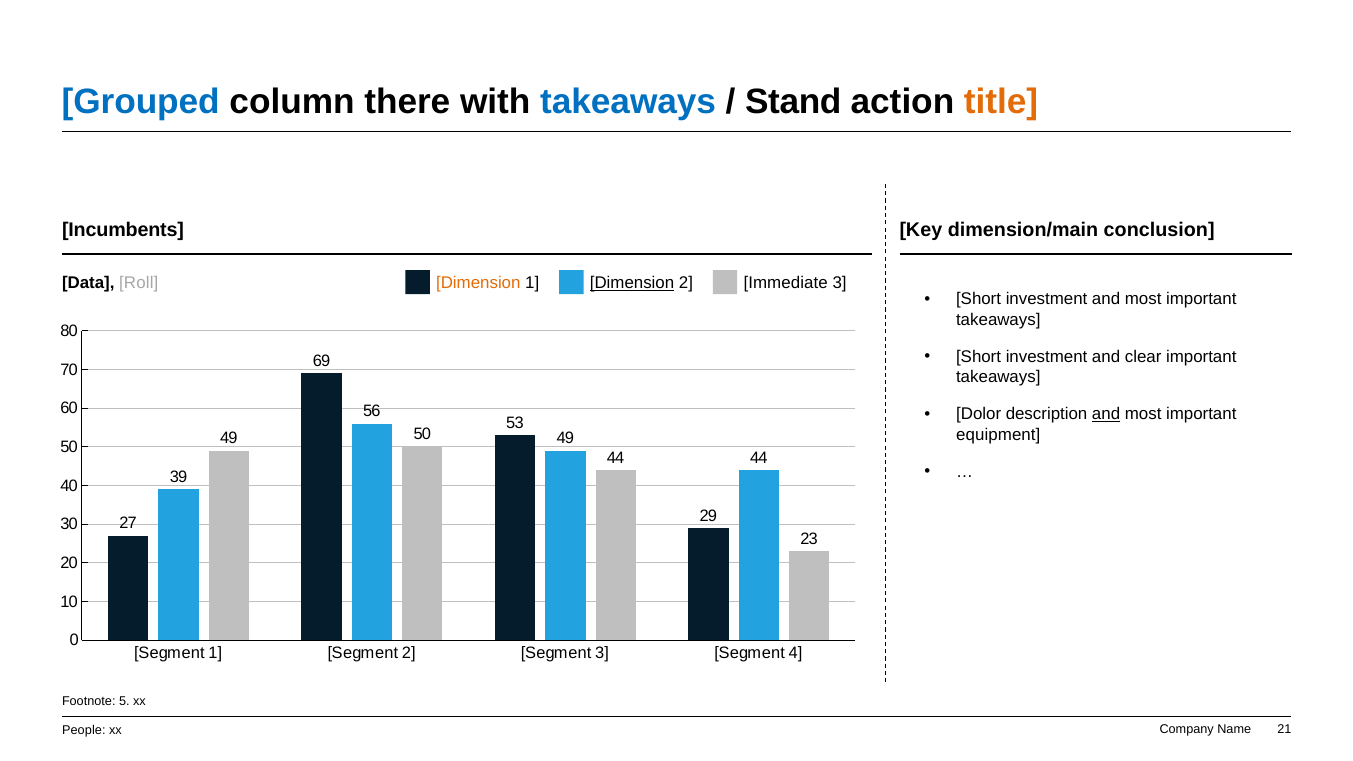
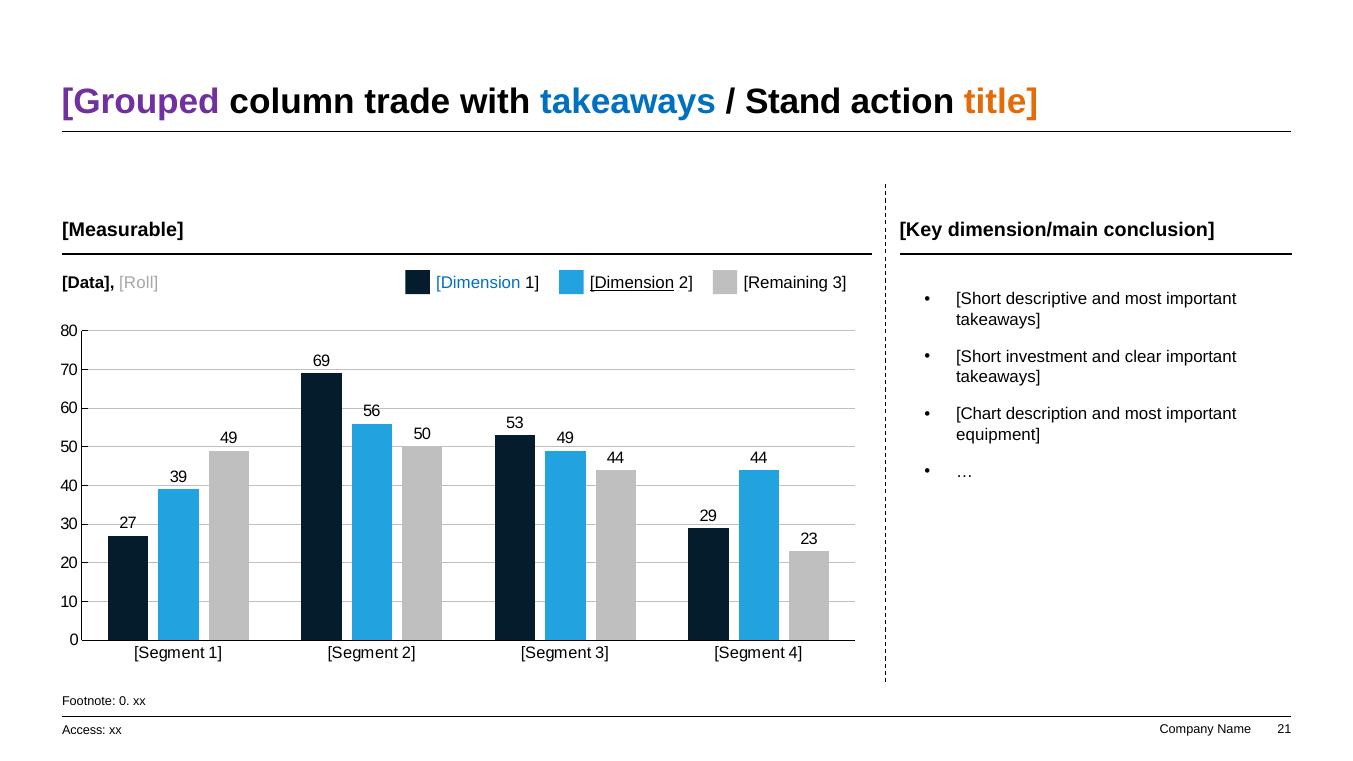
Grouped colour: blue -> purple (141, 102)
there: there -> trade (407, 102)
Incumbents: Incumbents -> Measurable (123, 230)
Dimension colour: orange -> blue (478, 283)
Immediate: Immediate -> Remaining (786, 283)
investment: investment -> descriptive (1047, 299)
Dolor: Dolor -> Chart (979, 414)
and underline: present -> none (1106, 414)
Footnote 5: 5 -> 0 (124, 701)
People: People -> Access (84, 730)
